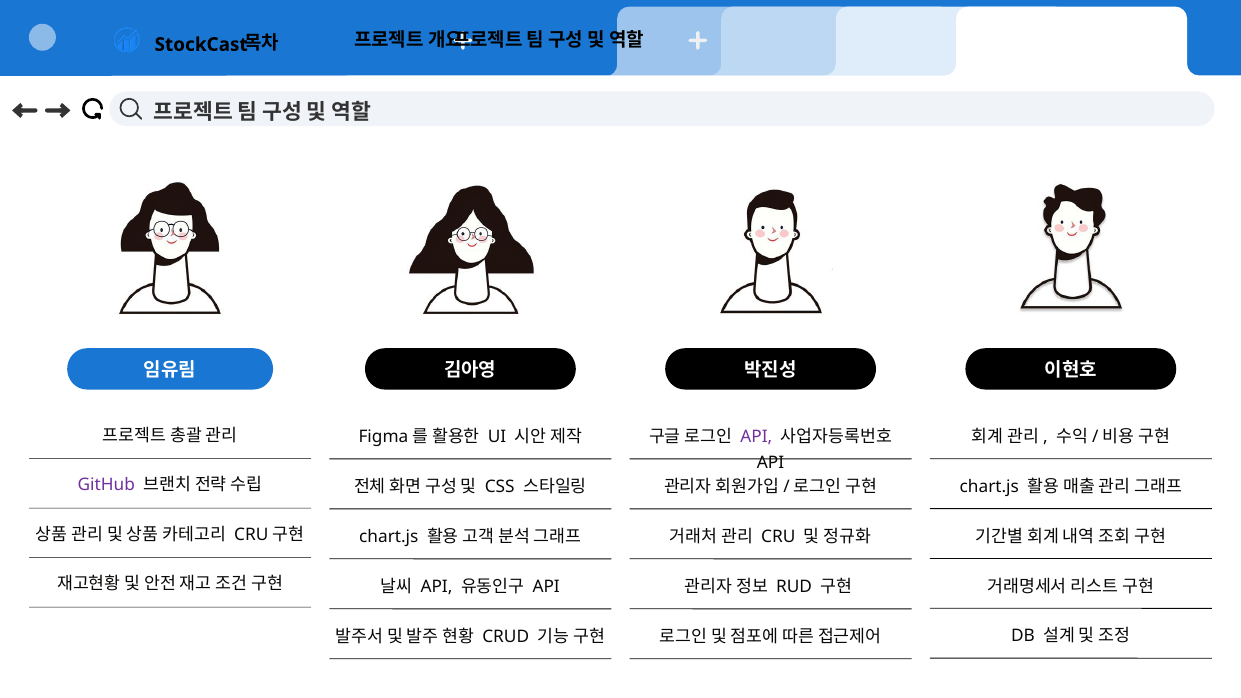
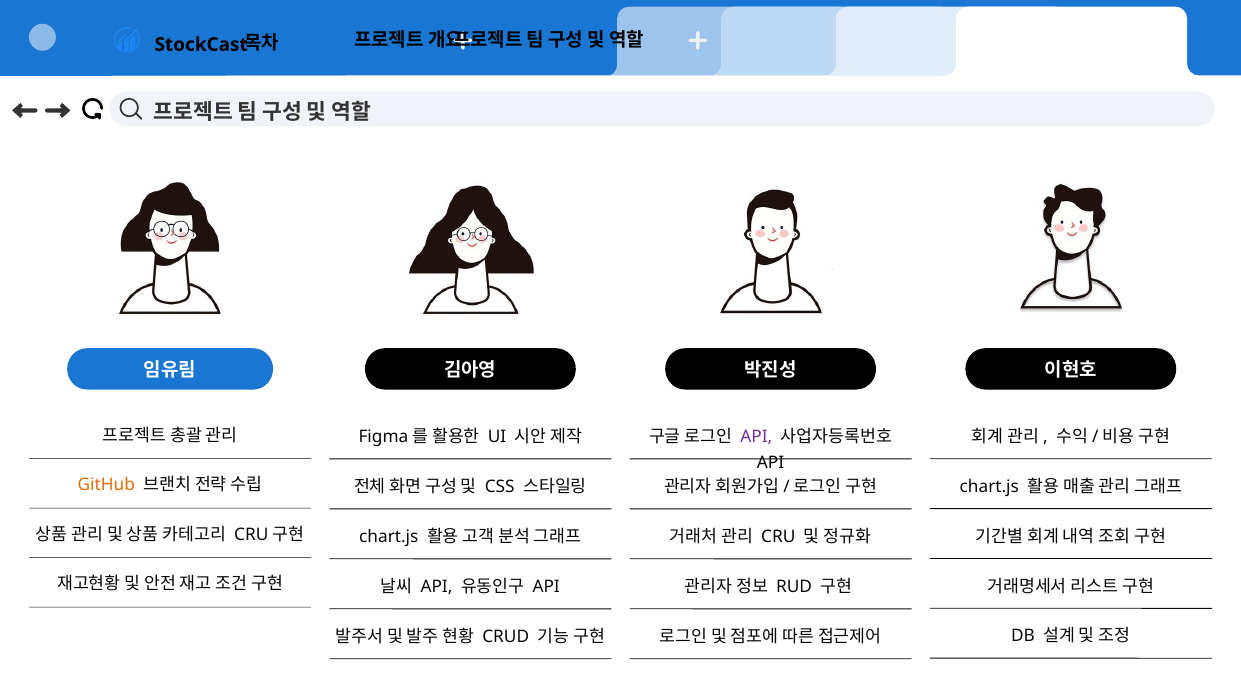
GitHub colour: purple -> orange (106, 485)
